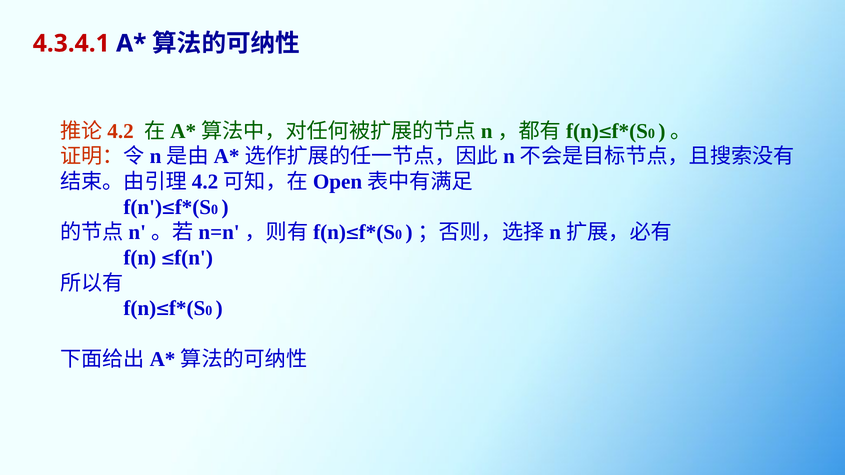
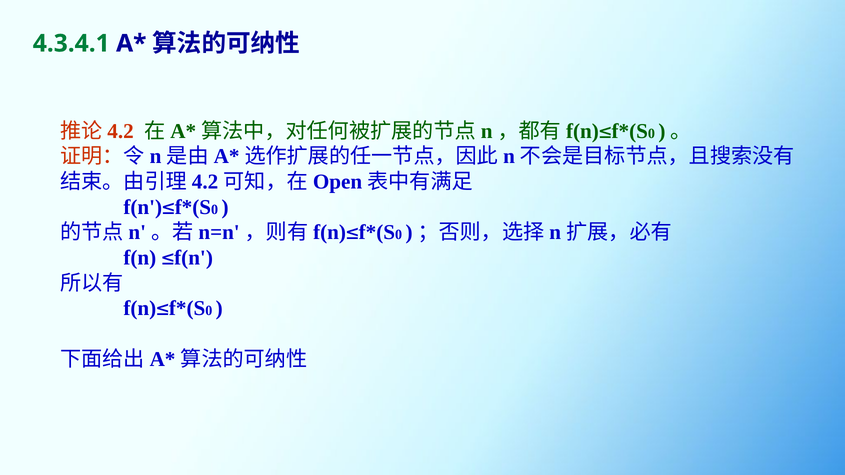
4.3.4.1 colour: red -> green (71, 43)
